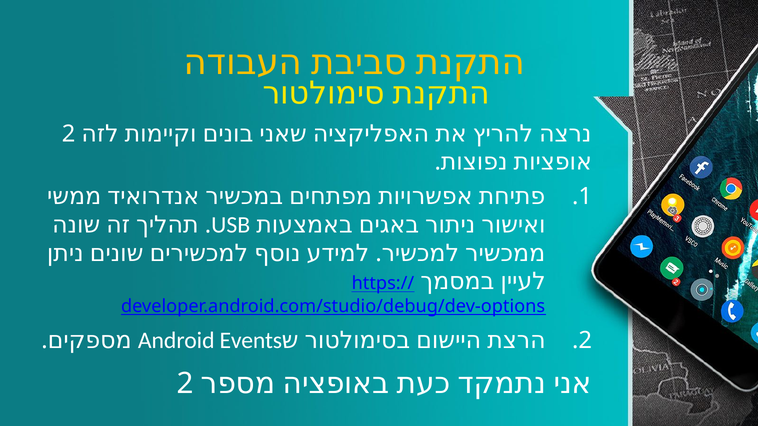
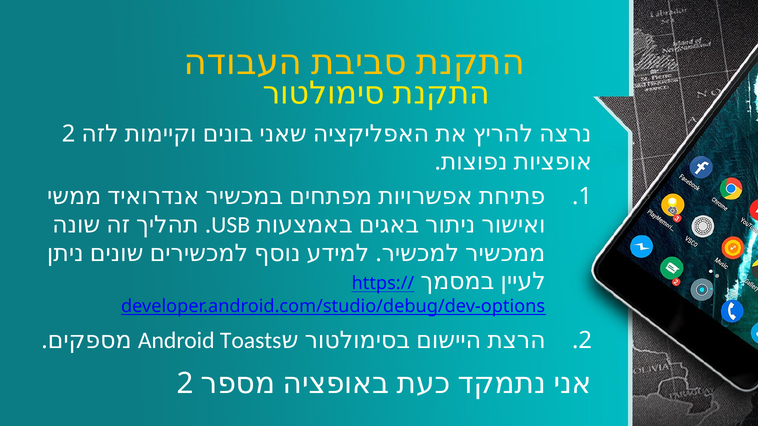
Events: Events -> Toasts (251, 341)
